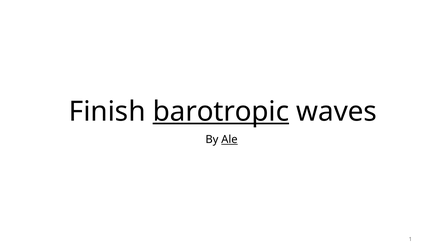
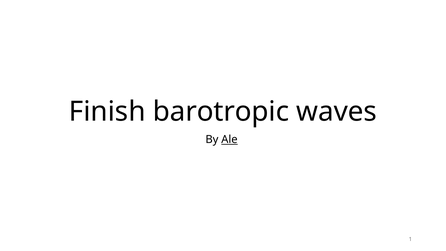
barotropic underline: present -> none (221, 111)
